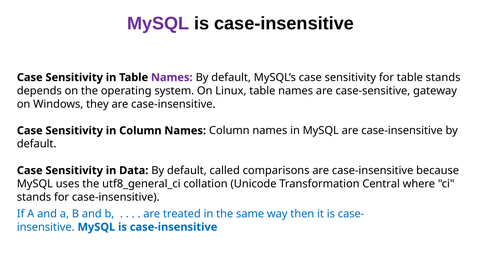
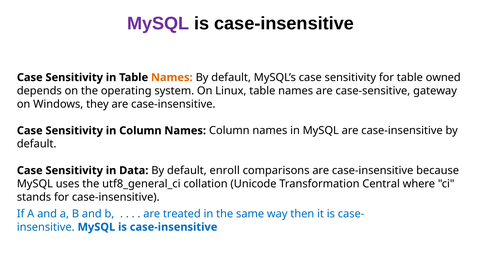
Names colour: purple -> orange (172, 77)
table stands: stands -> owned (443, 77)
called: called -> enroll (225, 170)
